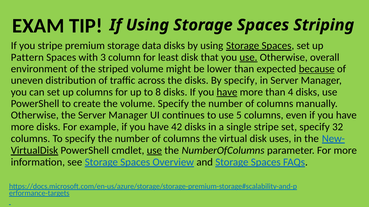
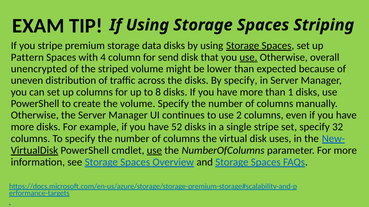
3: 3 -> 4 (103, 57)
least: least -> send (168, 57)
environment: environment -> unencrypted (39, 69)
because underline: present -> none (317, 69)
have underline: present -> none (227, 92)
4: 4 -> 1 (291, 92)
5: 5 -> 2 (239, 115)
42: 42 -> 52 (177, 127)
